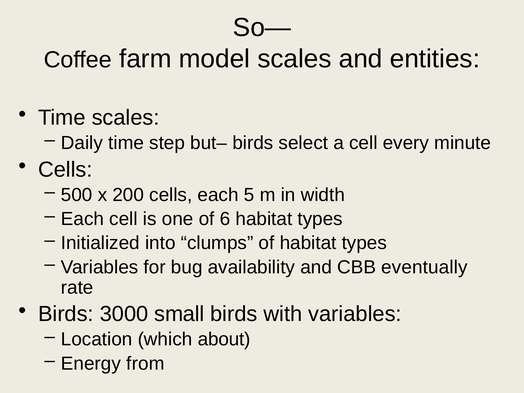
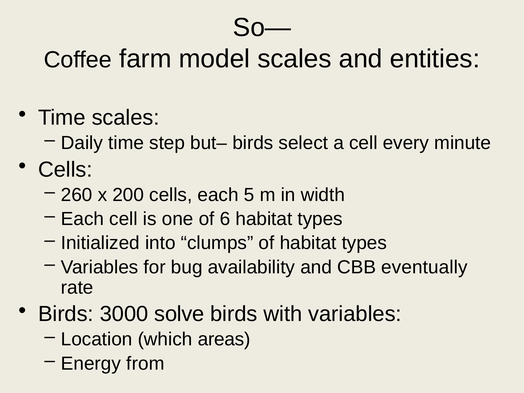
500: 500 -> 260 (77, 195)
small: small -> solve (179, 314)
about: about -> areas (224, 339)
